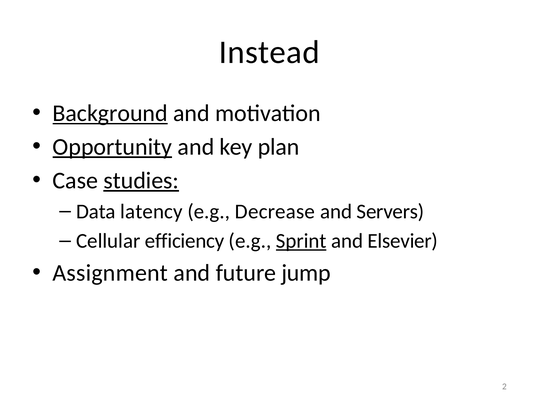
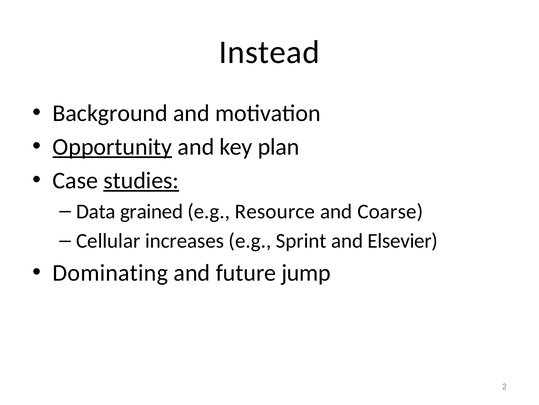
Background underline: present -> none (110, 113)
latency: latency -> grained (152, 211)
Decrease: Decrease -> Resource (275, 211)
Servers: Servers -> Coarse (390, 211)
efficiency: efficiency -> increases (185, 240)
Sprint underline: present -> none (301, 240)
Assignment: Assignment -> Dominating (110, 272)
